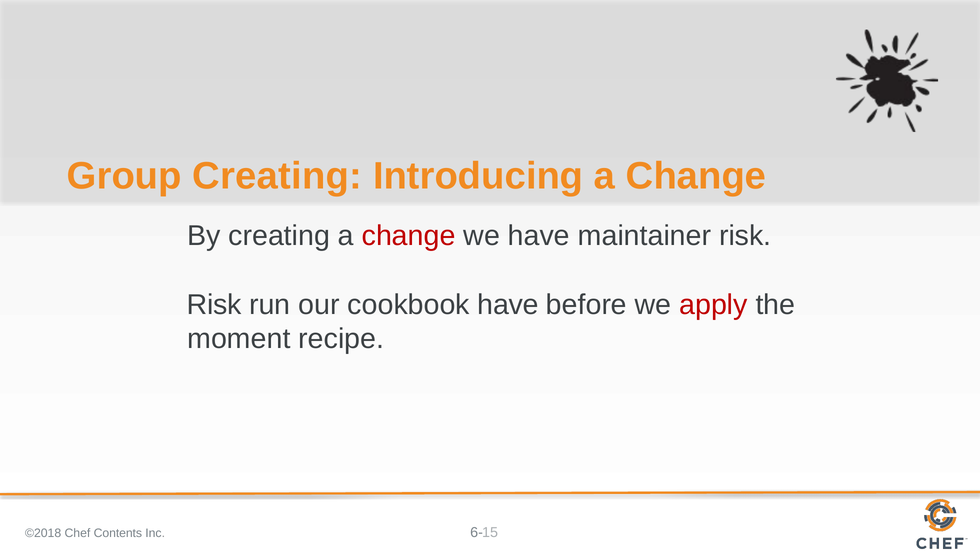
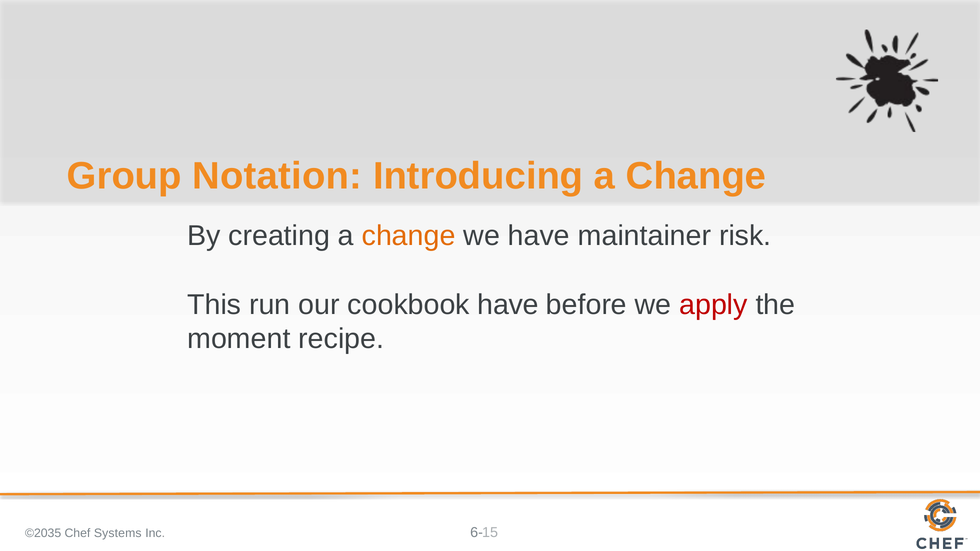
Group Creating: Creating -> Notation (277, 176)
change colour: red -> orange (409, 236)
Risk: Risk -> This (214, 305)
©2018: ©2018 -> ©2035 (43, 533)
Contents: Contents -> Systems (118, 533)
